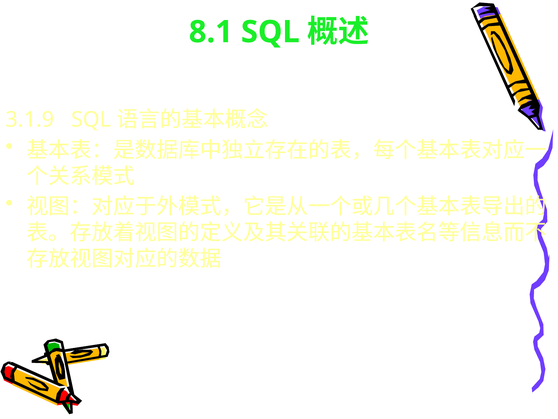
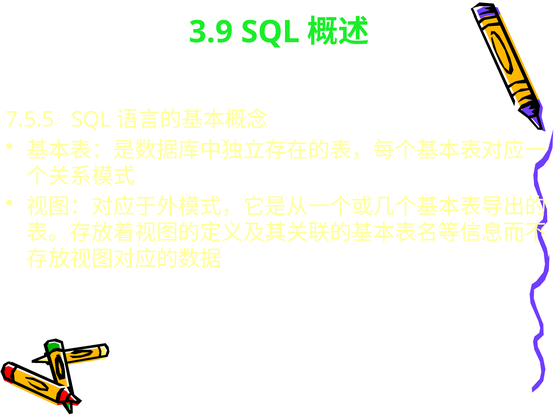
8.1: 8.1 -> 3.9 (211, 32)
3.1.9: 3.1.9 -> 7.5.5 (30, 120)
